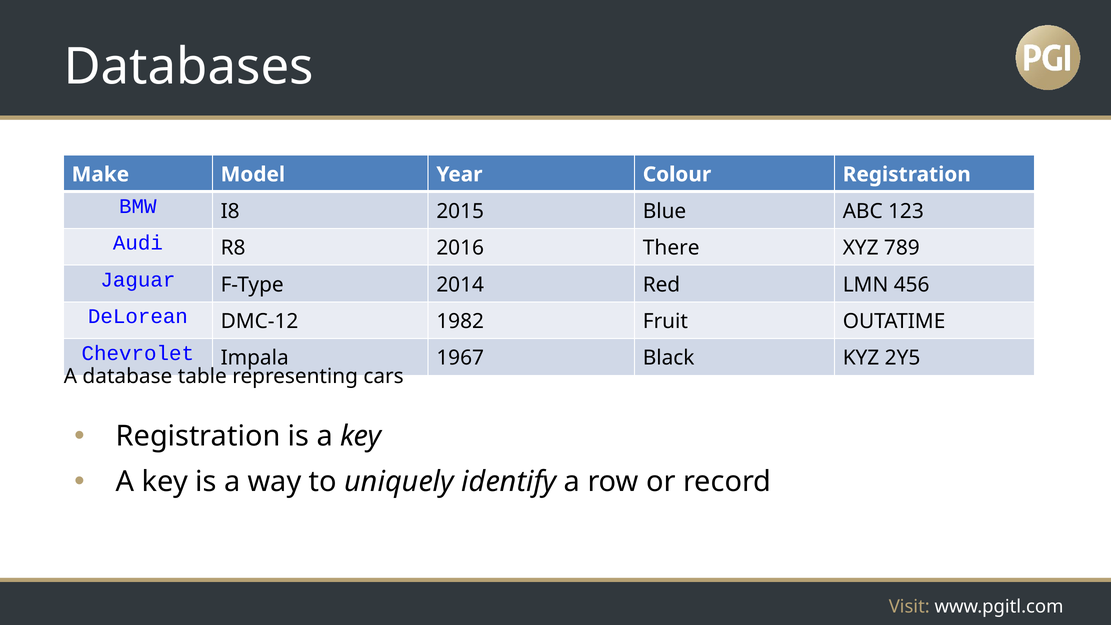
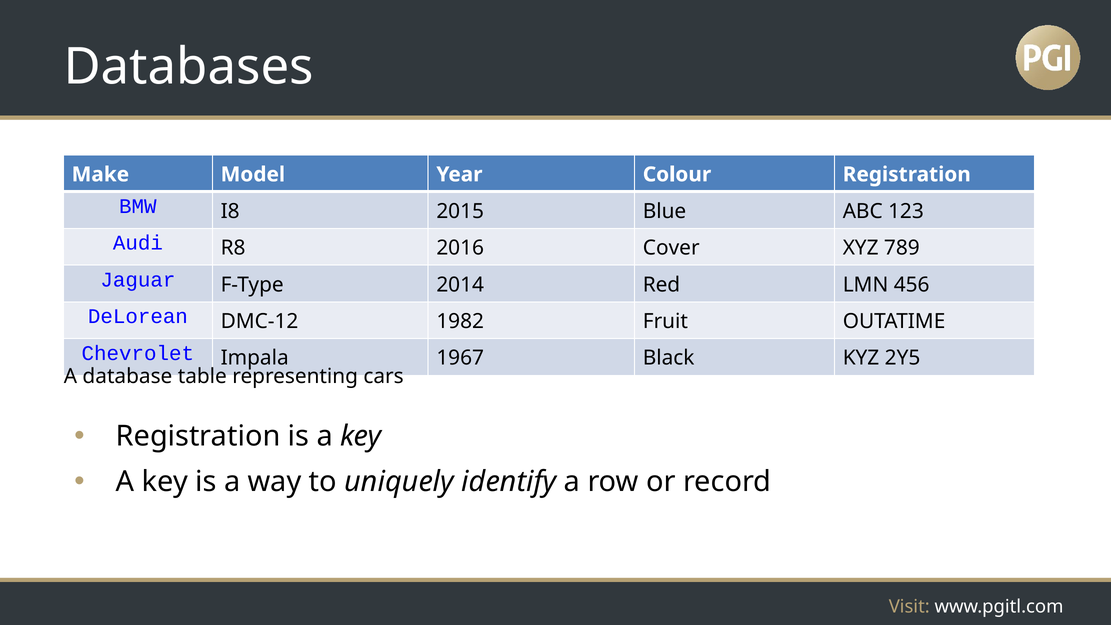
There: There -> Cover (671, 248)
